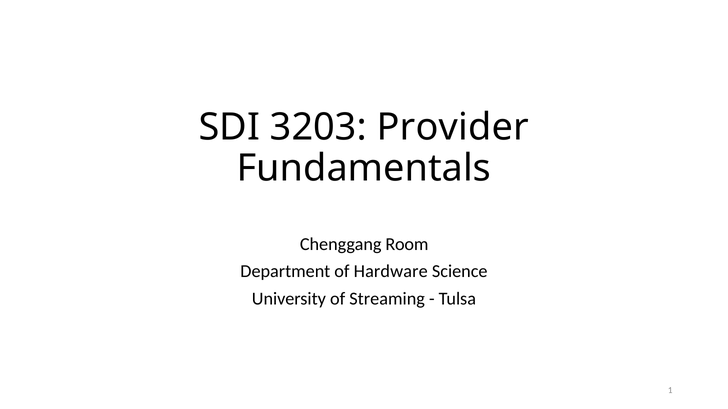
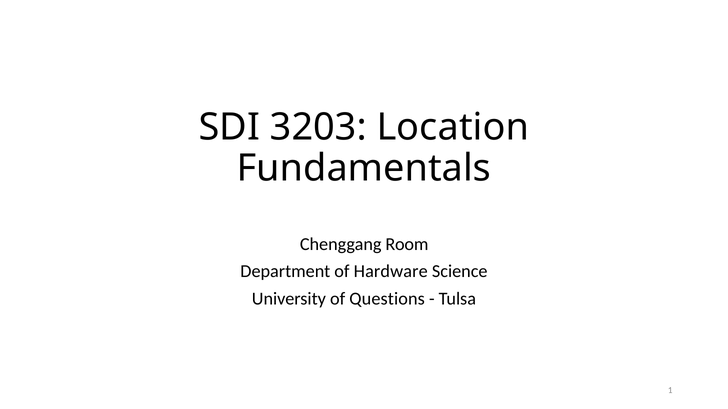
Provider: Provider -> Location (453, 128)
Streaming: Streaming -> Questions (387, 299)
